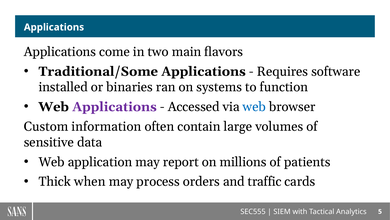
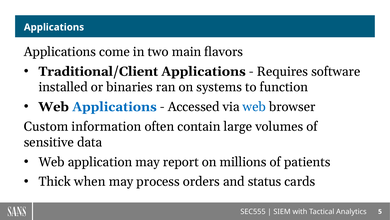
Traditional/Some: Traditional/Some -> Traditional/Client (98, 71)
Applications colour: purple -> blue (115, 107)
traffic: traffic -> status (265, 181)
